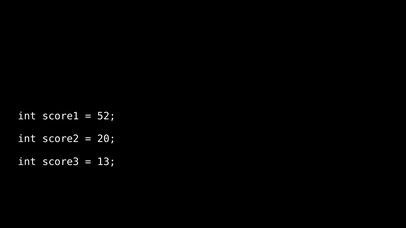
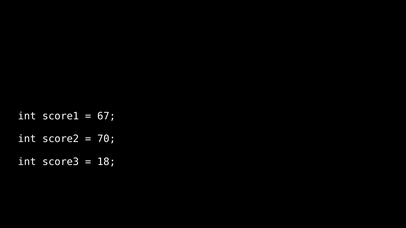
52: 52 -> 67 (106, 116)
20: 20 -> 70 (106, 139)
13: 13 -> 18 (106, 162)
